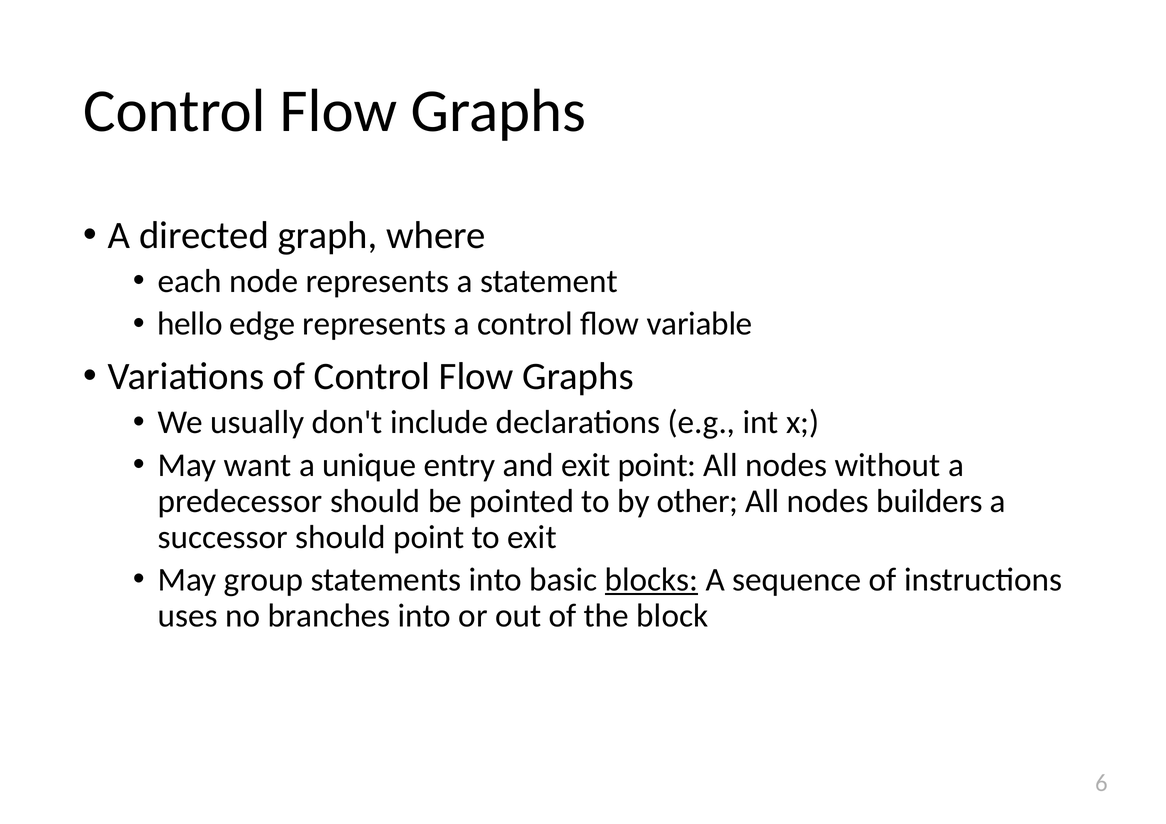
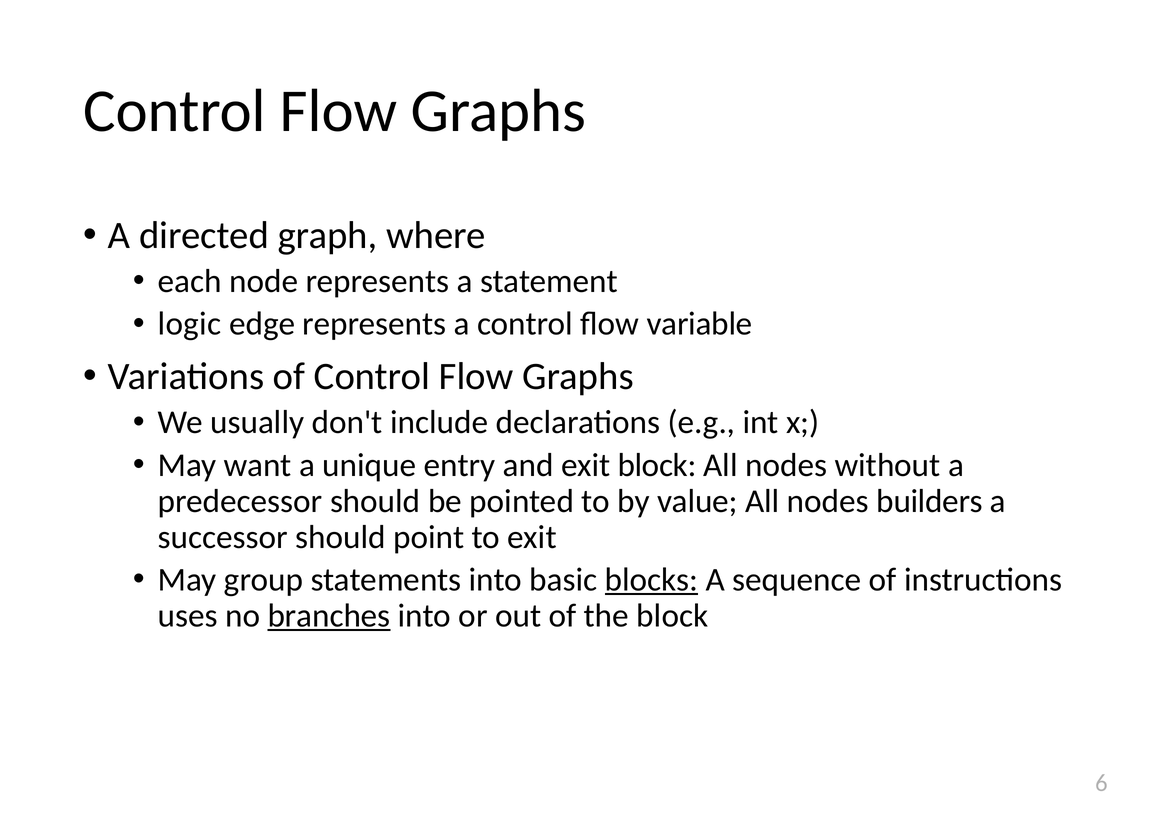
hello: hello -> logic (190, 324)
exit point: point -> block (657, 465)
other: other -> value (697, 501)
branches underline: none -> present (329, 616)
